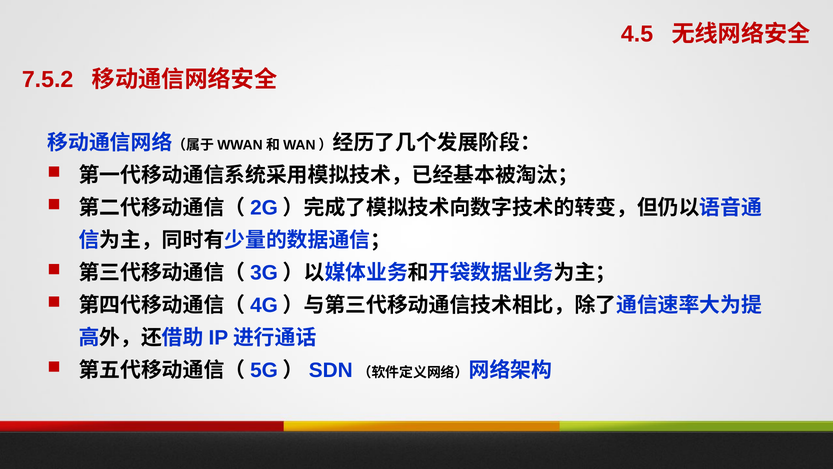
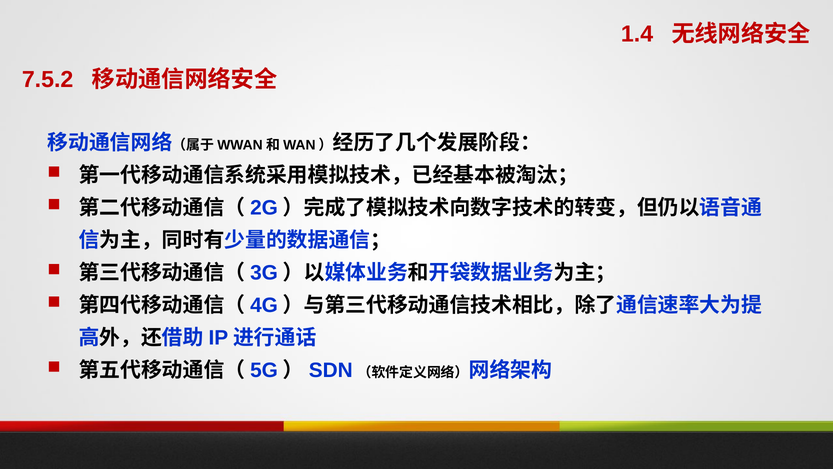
4.5: 4.5 -> 1.4 (637, 34)
